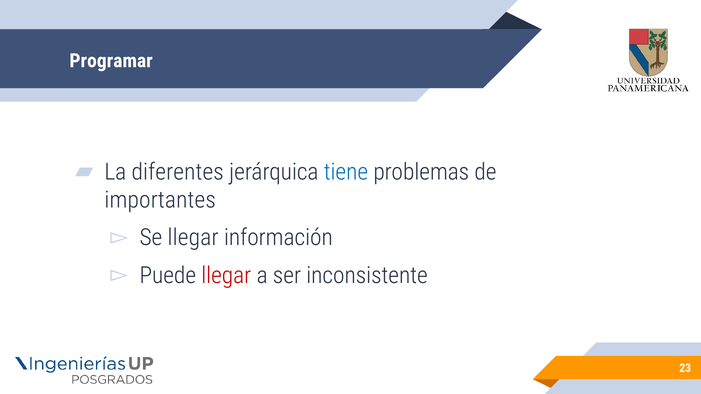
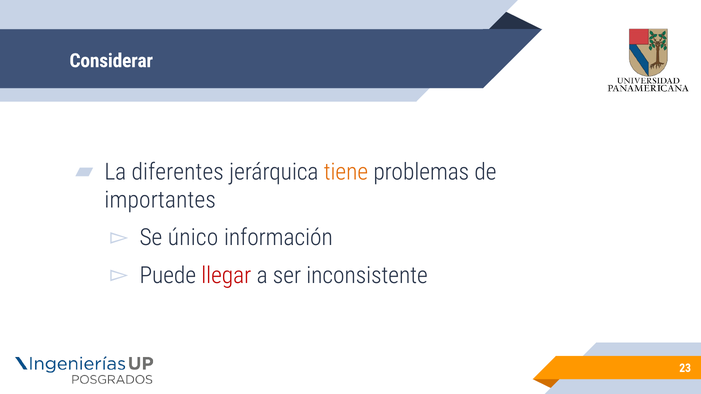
Programar: Programar -> Considerar (111, 61)
tiene colour: blue -> orange (346, 172)
Se llegar: llegar -> único (193, 238)
